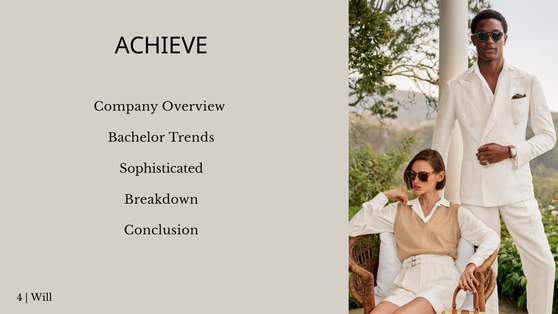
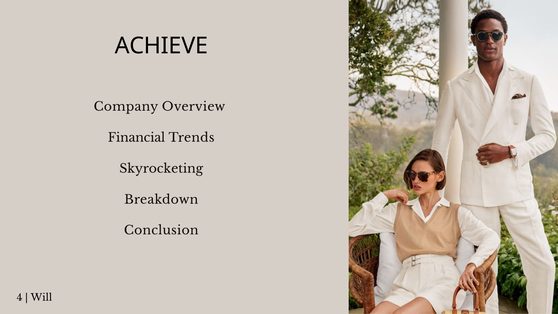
Bachelor: Bachelor -> Financial (137, 138)
Sophisticated: Sophisticated -> Skyrocketing (161, 169)
